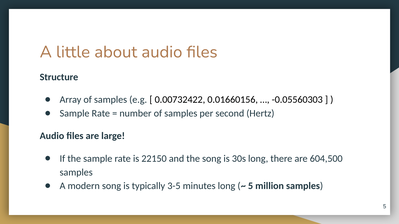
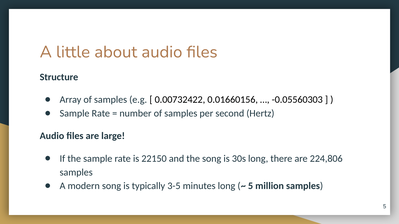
604,500: 604,500 -> 224,806 (326, 159)
